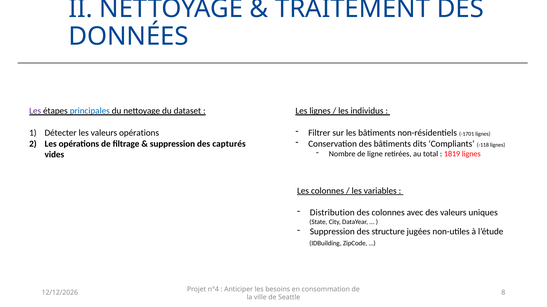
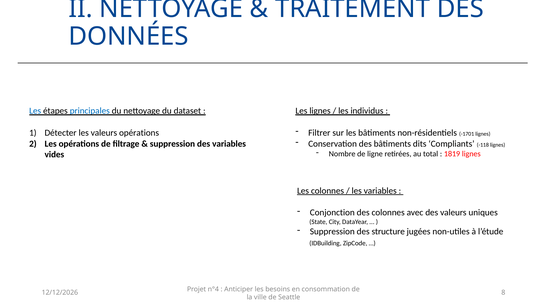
Les colour: purple -> blue (35, 111)
des capturés: capturés -> variables (229, 144)
Distribution: Distribution -> Conjonction (332, 213)
